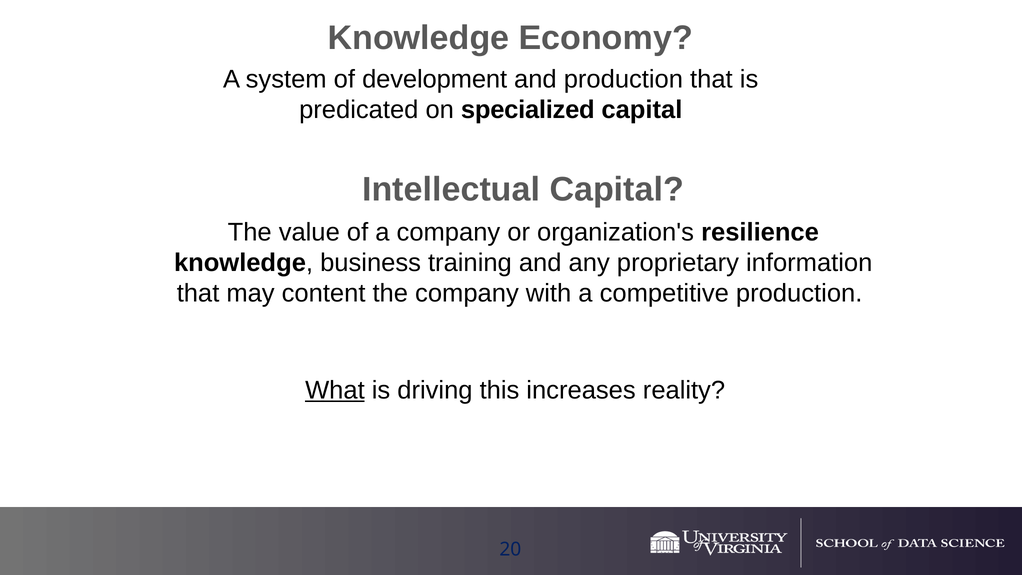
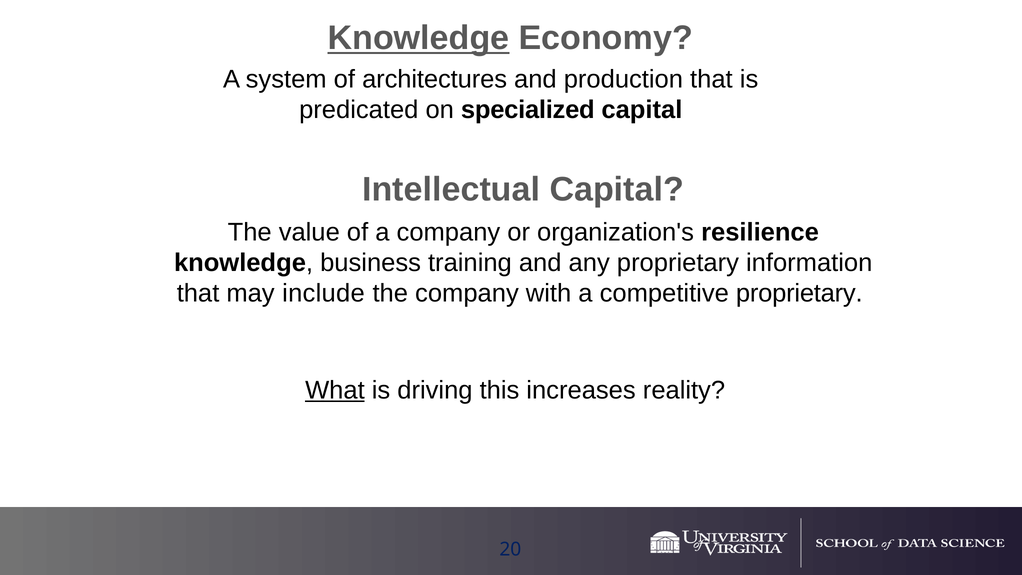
Knowledge underline: none -> present (418, 38)
development: development -> architectures (435, 79)
content: content -> include (323, 293)
competitive production: production -> proprietary (799, 293)
